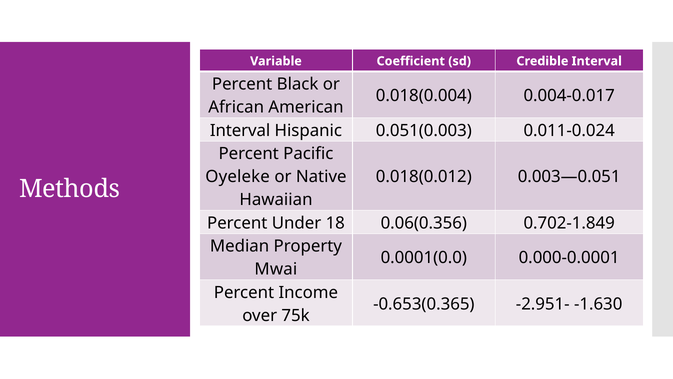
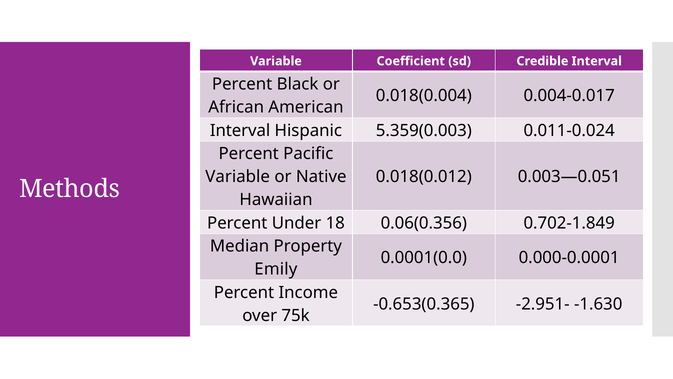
0.051(0.003: 0.051(0.003 -> 5.359(0.003 (424, 130)
Oyeleke: Oyeleke -> Variable (238, 177)
Mwai: Mwai -> Emily (276, 269)
